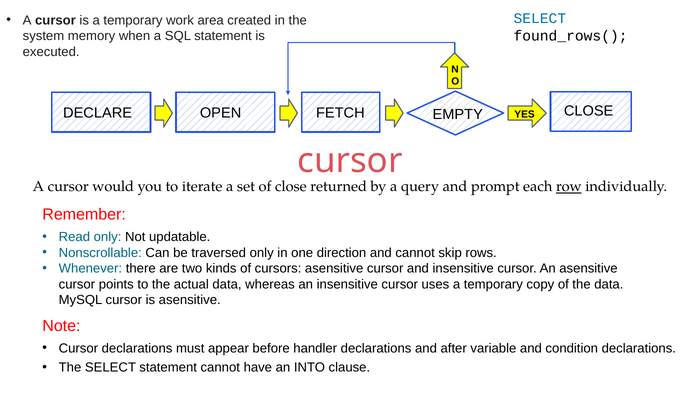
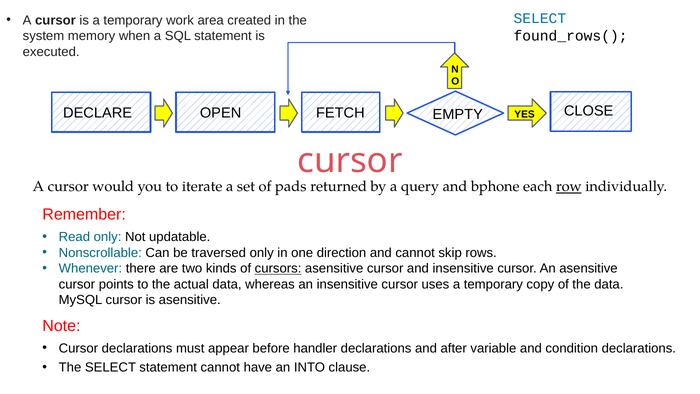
of close: close -> pads (291, 187)
prompt: prompt -> bphone (495, 187)
cursors underline: none -> present (278, 268)
